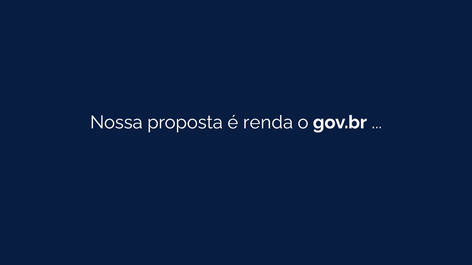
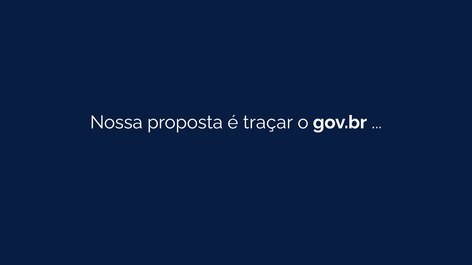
renda: renda -> traçar (268, 123)
